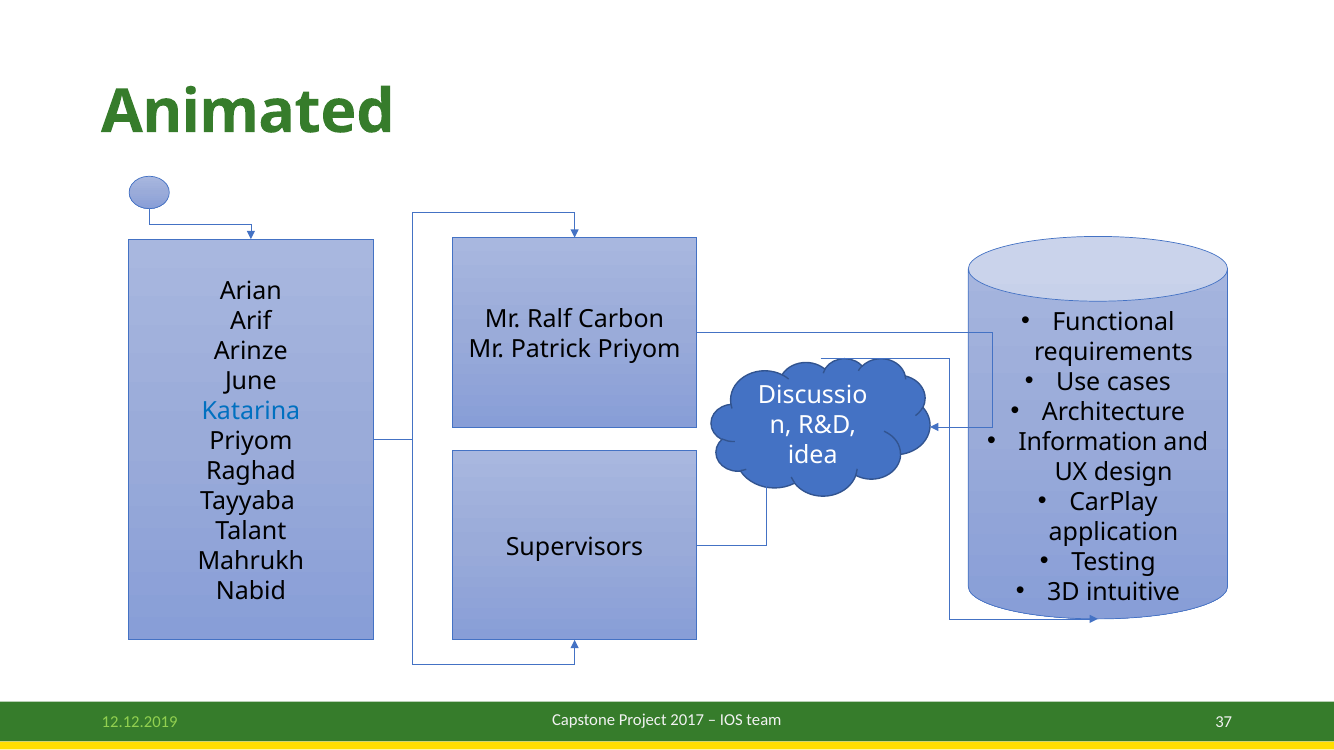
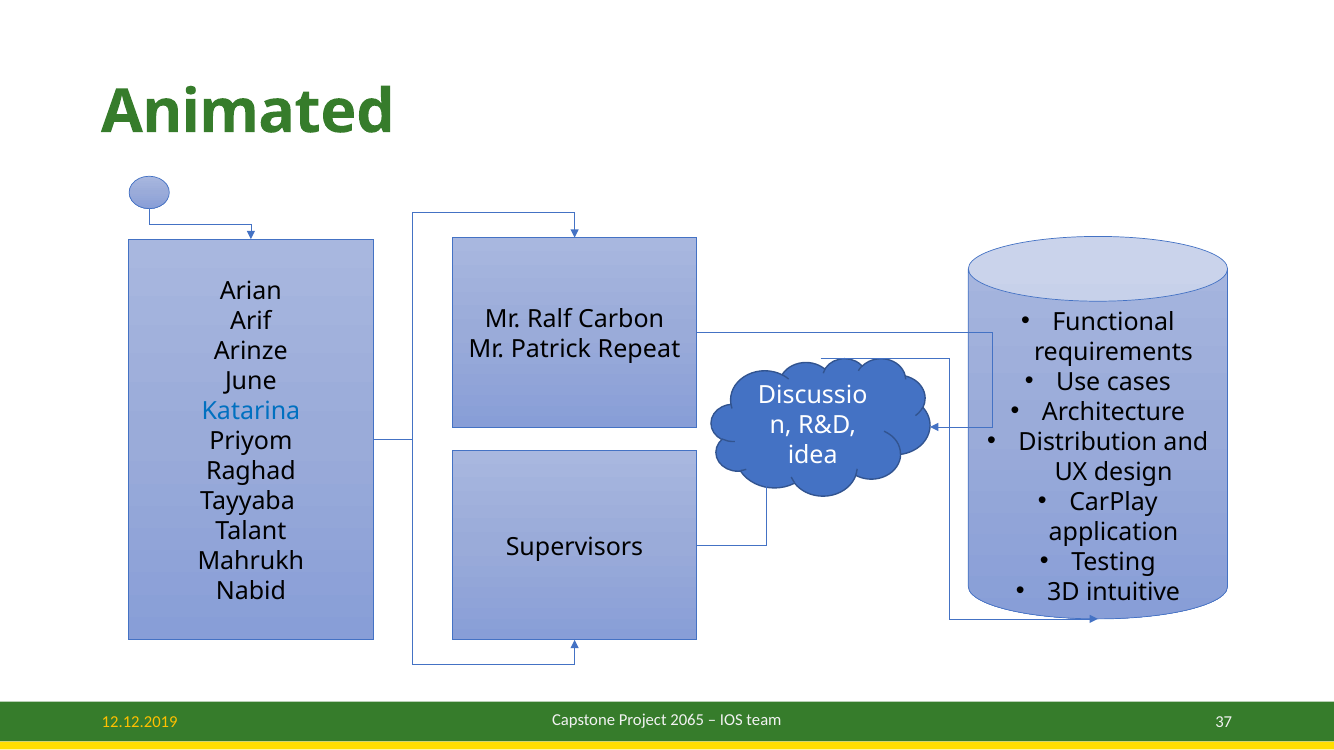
Patrick Priyom: Priyom -> Repeat (639, 349)
Information: Information -> Distribution (1088, 442)
2017: 2017 -> 2065 (687, 720)
12.12.2019 colour: light green -> yellow (140, 722)
